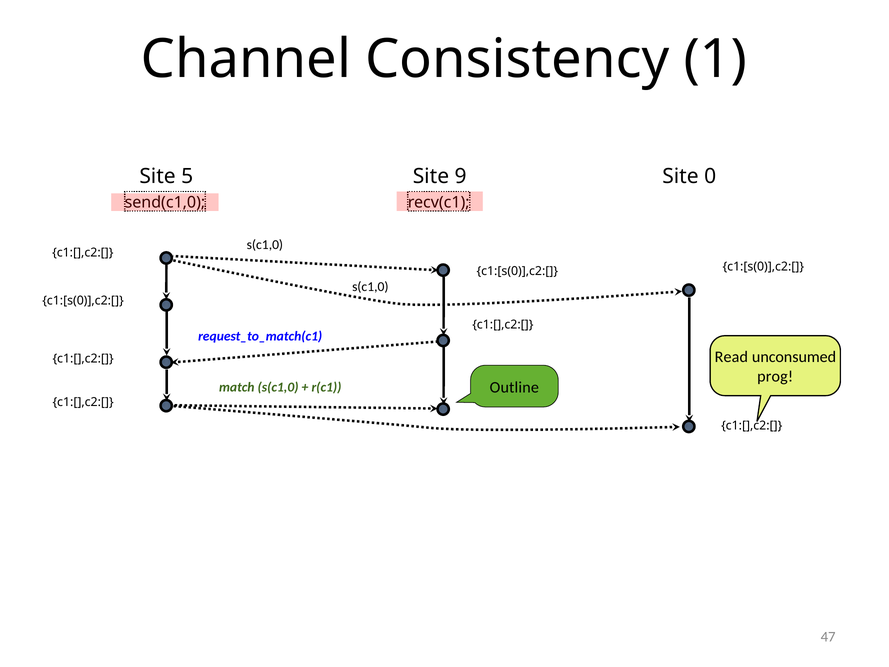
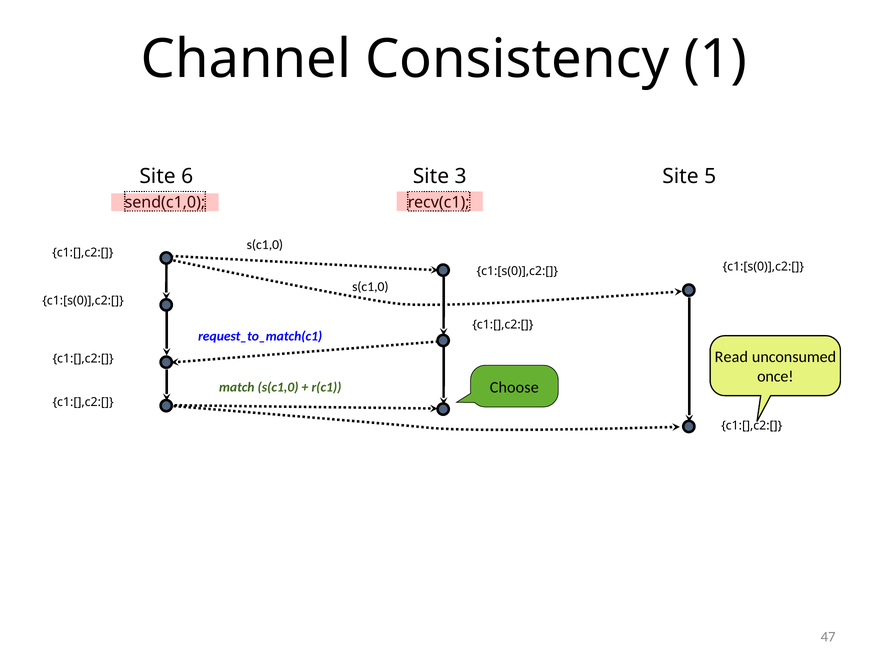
5: 5 -> 6 (187, 176)
9: 9 -> 3 (461, 176)
0: 0 -> 5 (710, 176)
prog: prog -> once (775, 376)
Outline: Outline -> Choose (514, 387)
